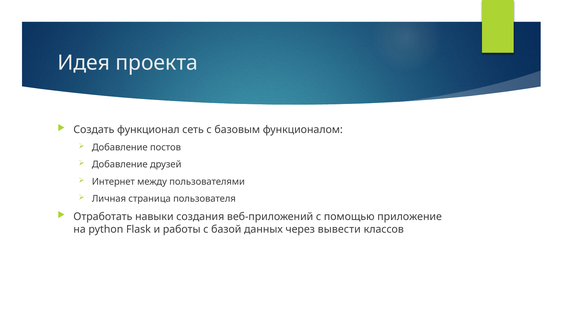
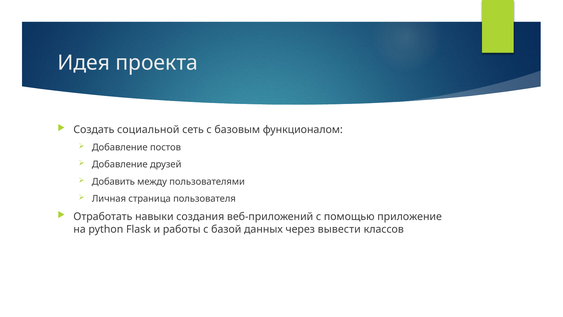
функционал: функционал -> социальной (148, 129)
Интернет: Интернет -> Добавить (113, 181)
